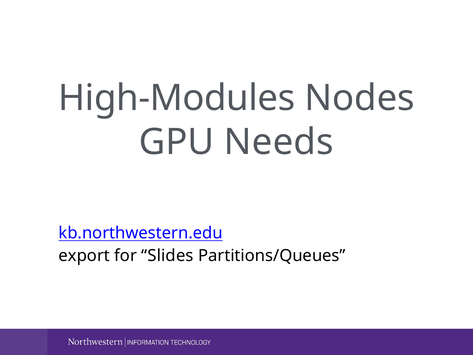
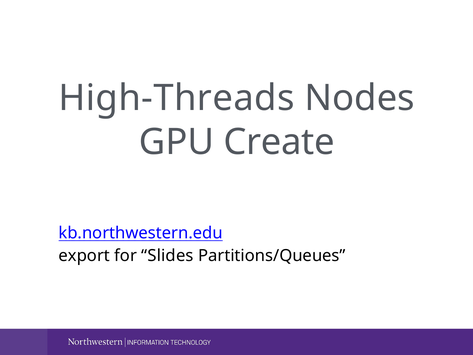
High-Modules: High-Modules -> High-Threads (176, 98)
Needs: Needs -> Create (279, 142)
